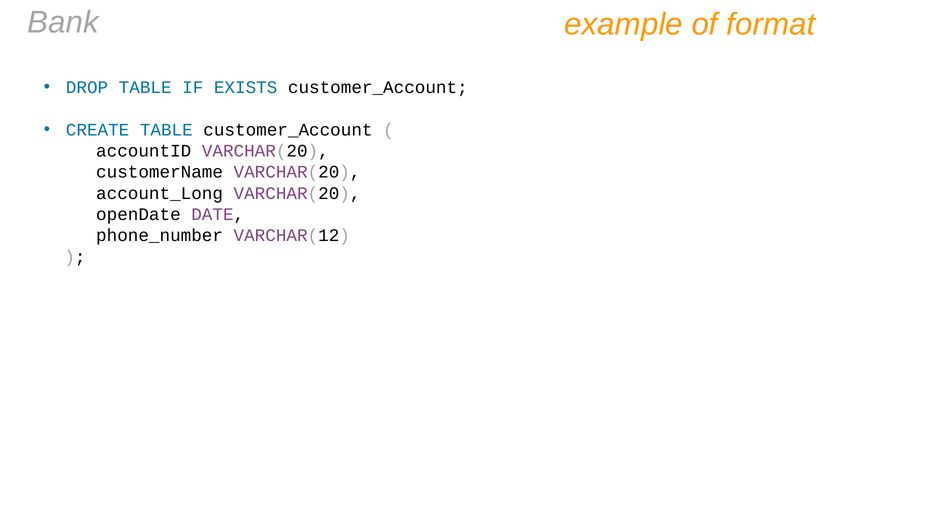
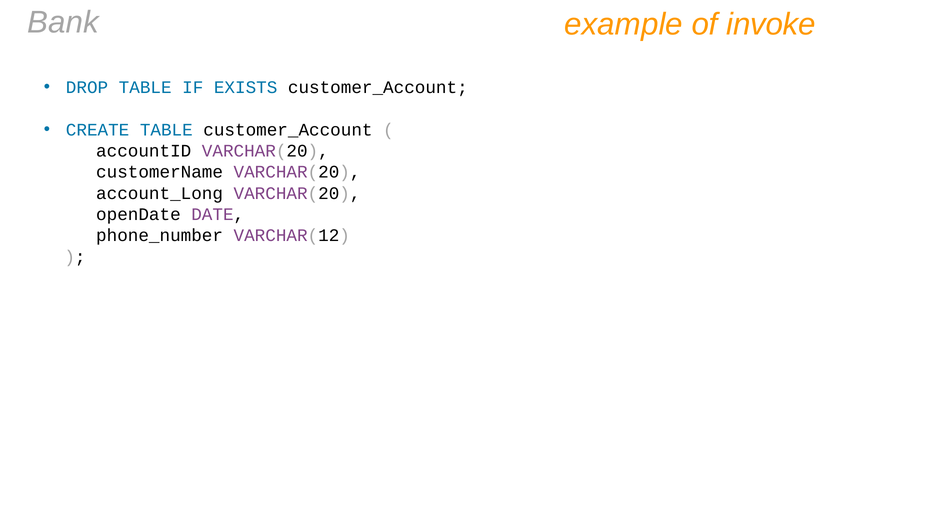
format: format -> invoke (771, 24)
